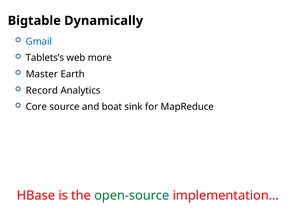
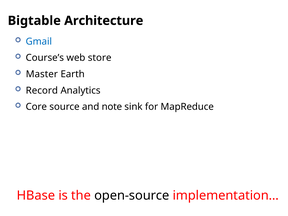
Dynamically: Dynamically -> Architecture (104, 21)
Tablets’s: Tablets’s -> Course’s (45, 58)
more: more -> store (100, 58)
boat: boat -> note (112, 107)
open-source colour: green -> black (132, 196)
